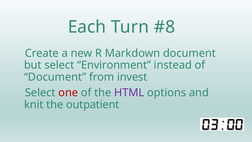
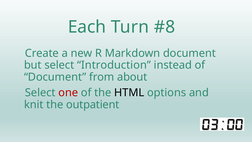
Environment: Environment -> Introduction (114, 65)
invest: invest -> about (132, 77)
HTML colour: purple -> black (129, 92)
